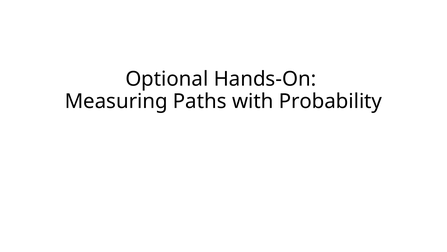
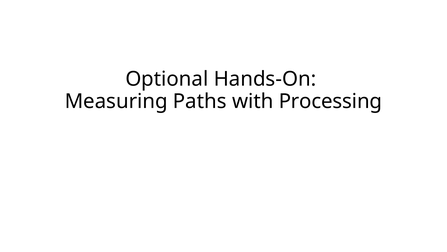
Probability: Probability -> Processing (330, 101)
